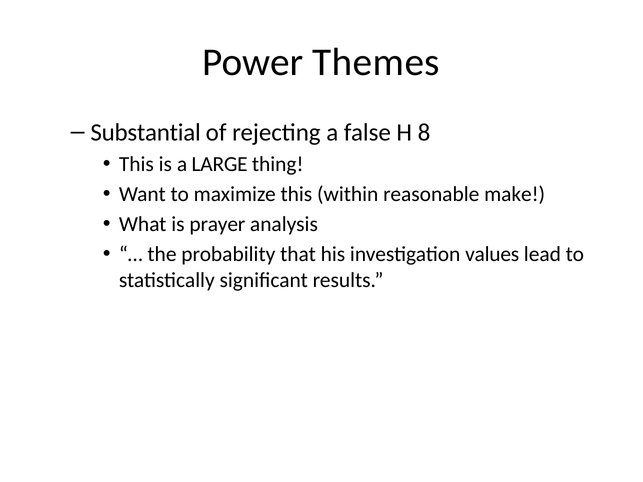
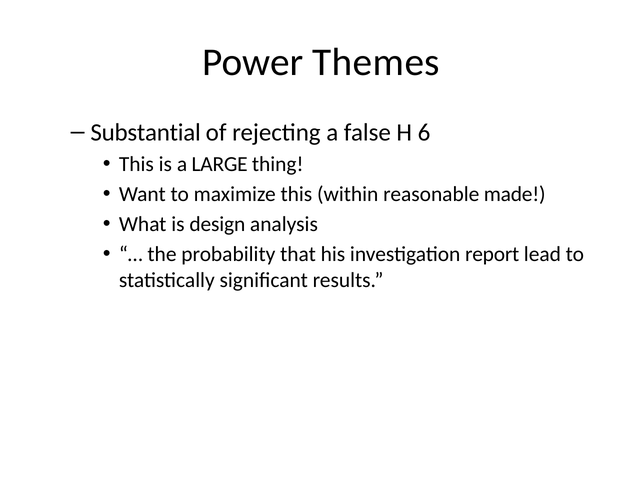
8: 8 -> 6 (424, 132)
make: make -> made (515, 194)
prayer: prayer -> design (217, 224)
values: values -> report (492, 254)
